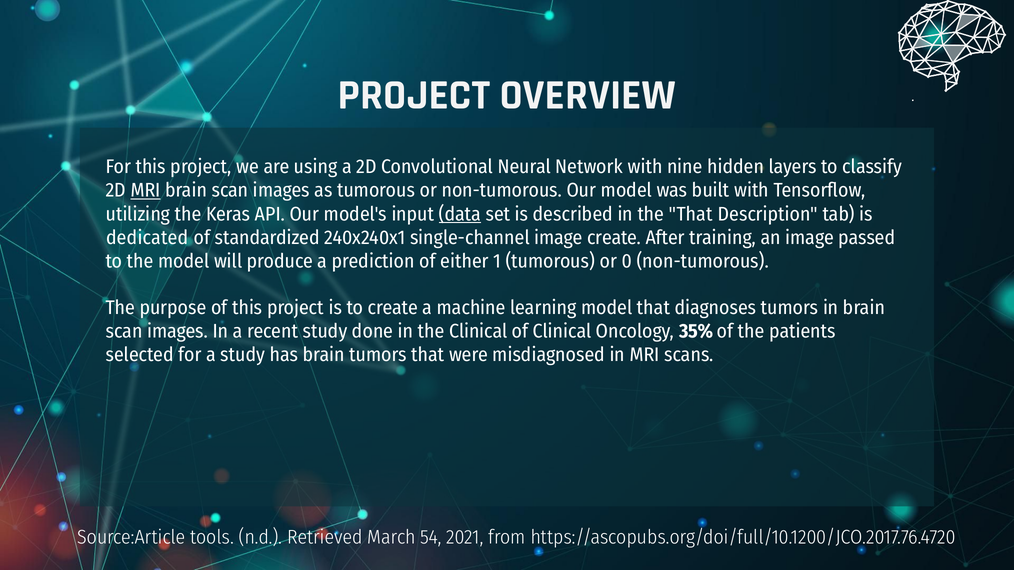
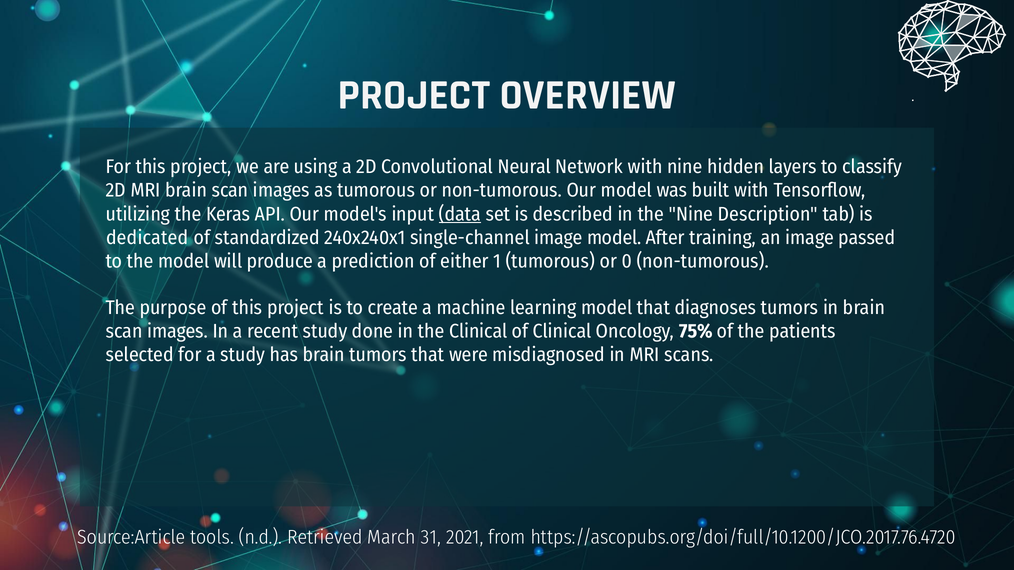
MRI underline: present -> none (146, 191)
the That: That -> Nine (691, 214)
image create: create -> model (614, 238)
35%: 35% -> 75% (696, 332)
54: 54 -> 31 (431, 538)
